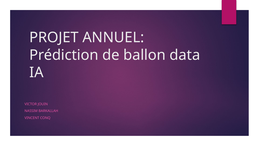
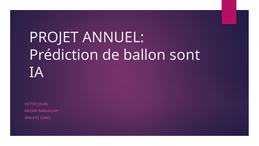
data: data -> sont (185, 55)
